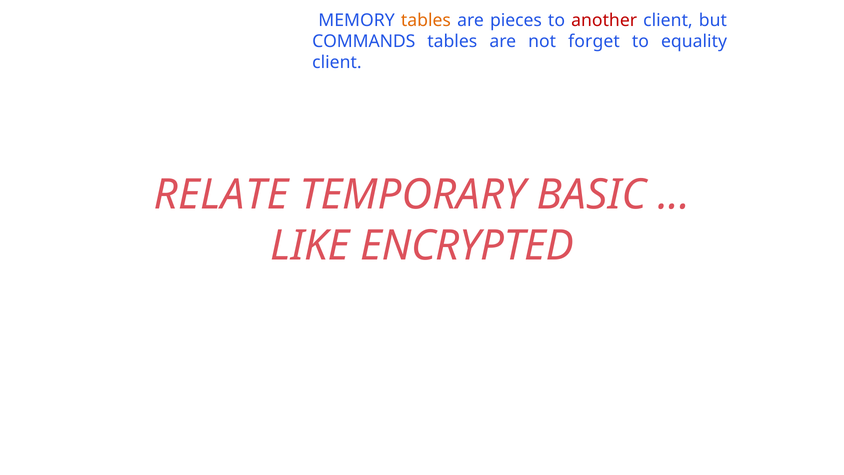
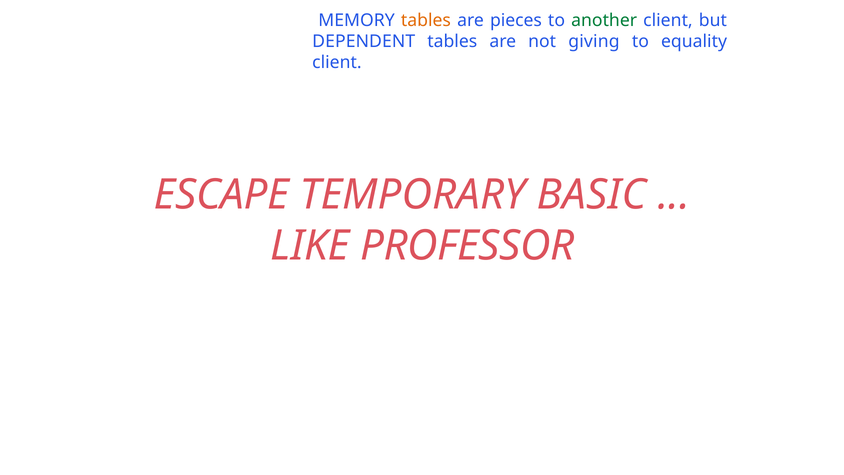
another colour: red -> green (604, 20)
COMMANDS: COMMANDS -> DEPENDENT (364, 41)
forget: forget -> giving (594, 41)
RELATE: RELATE -> ESCAPE (221, 195)
ENCRYPTED: ENCRYPTED -> PROFESSOR (467, 246)
